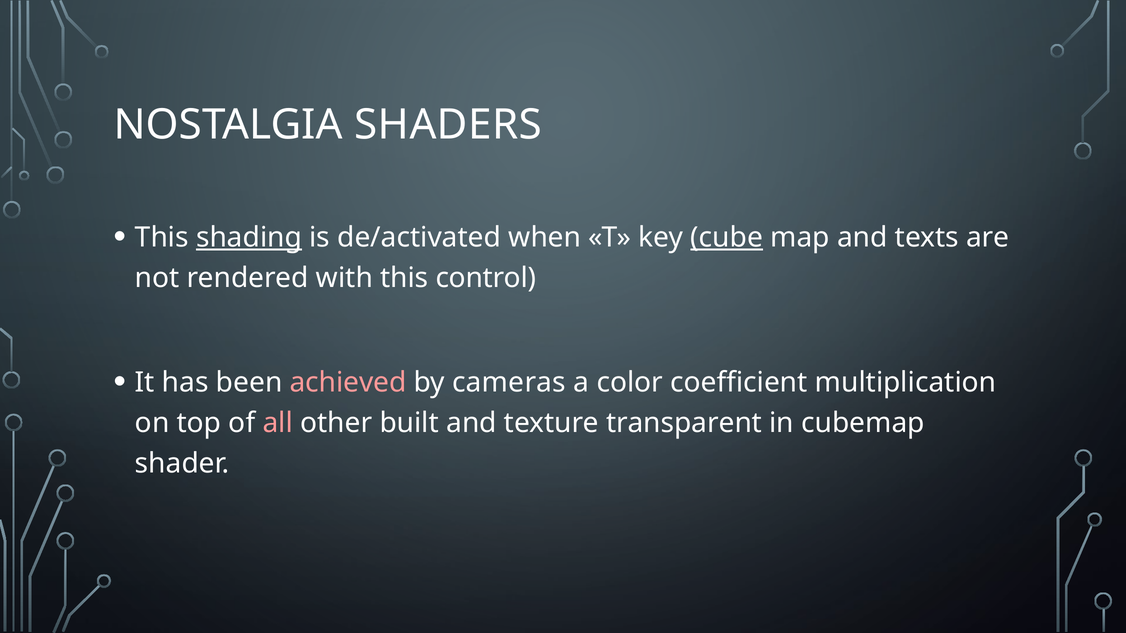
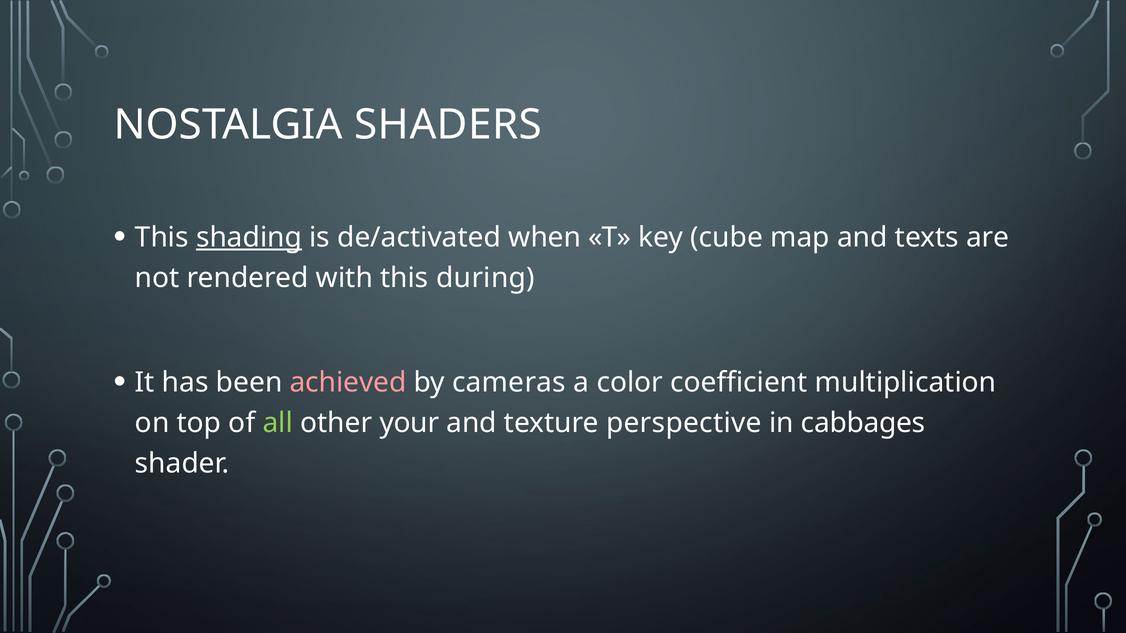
cube underline: present -> none (727, 238)
control: control -> during (486, 278)
all colour: pink -> light green (278, 423)
built: built -> your (409, 423)
transparent: transparent -> perspective (684, 423)
cubemap: cubemap -> cabbages (863, 423)
